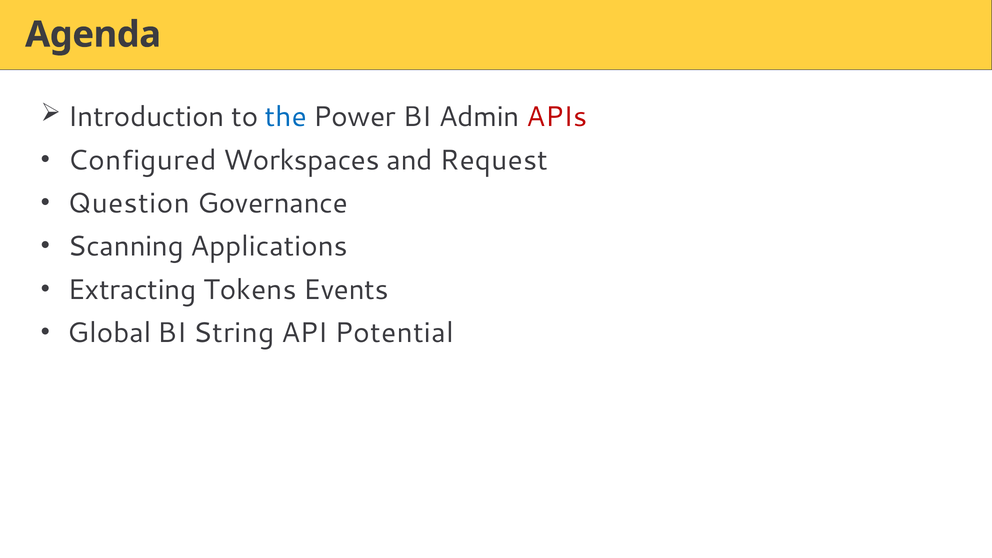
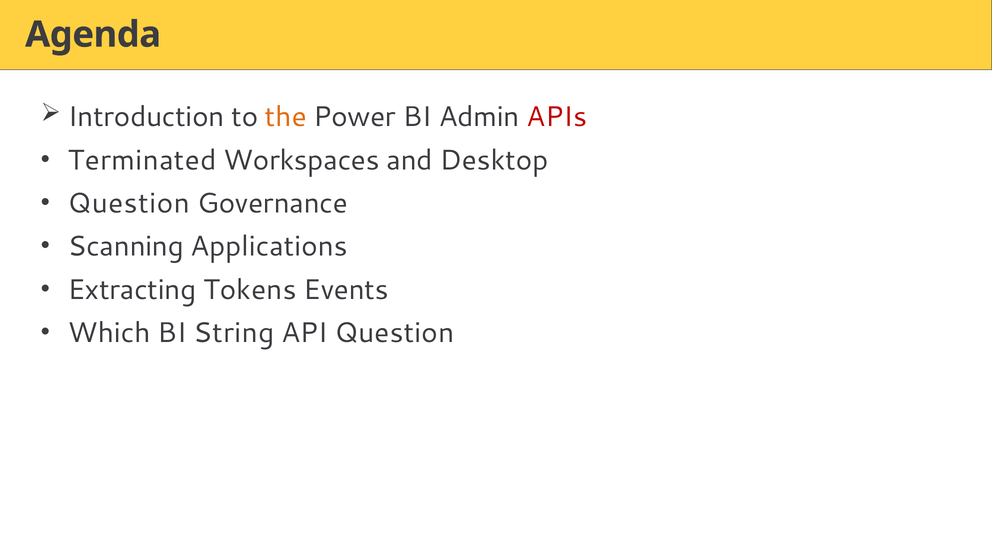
the colour: blue -> orange (286, 117)
Configured: Configured -> Terminated (142, 160)
Request: Request -> Desktop (494, 160)
Global: Global -> Which (109, 333)
API Potential: Potential -> Question (394, 333)
